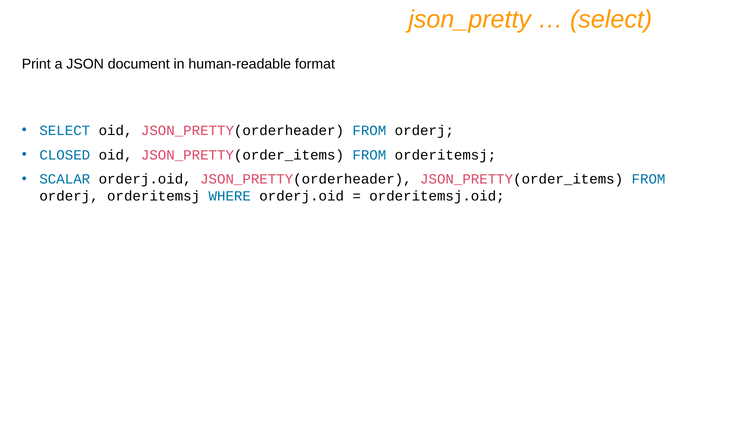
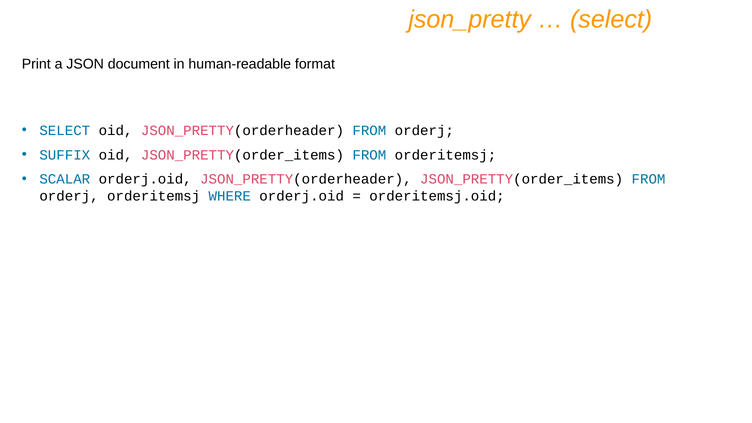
CLOSED: CLOSED -> SUFFIX (65, 155)
